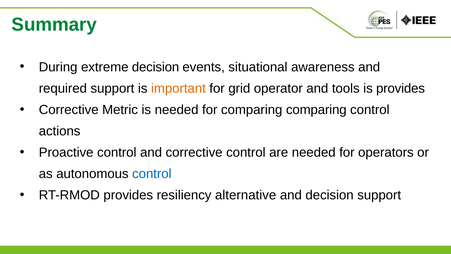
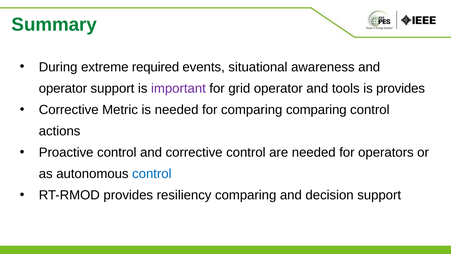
extreme decision: decision -> required (156, 67)
required: required -> operator (63, 88)
important colour: orange -> purple (178, 88)
resiliency alternative: alternative -> comparing (246, 195)
